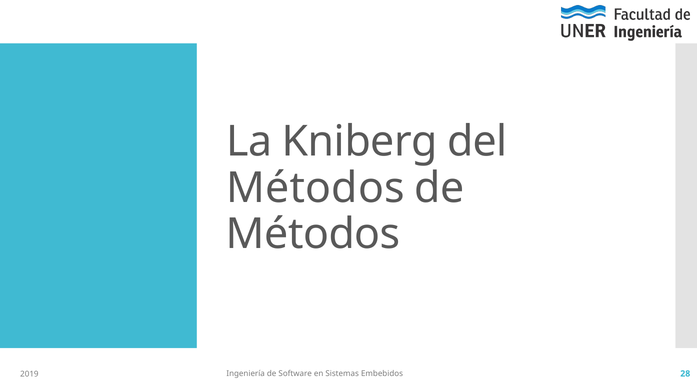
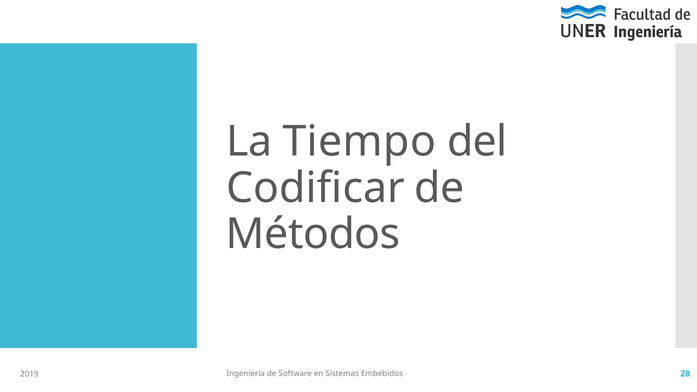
Kniberg: Kniberg -> Tiempo (359, 142)
Métodos: Métodos -> Codificar (316, 188)
